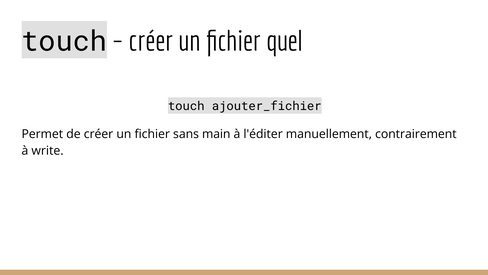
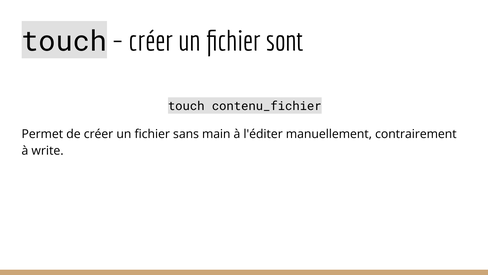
quel: quel -> sont (284, 41)
ajouter_fichier: ajouter_fichier -> contenu_fichier (267, 106)
